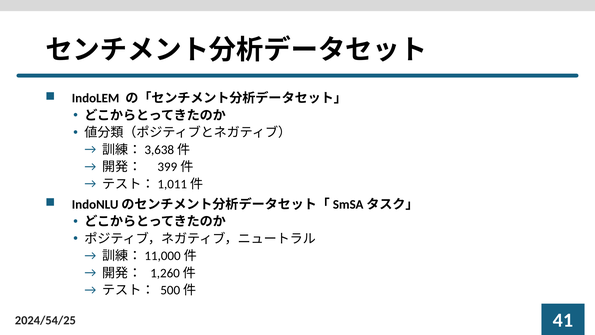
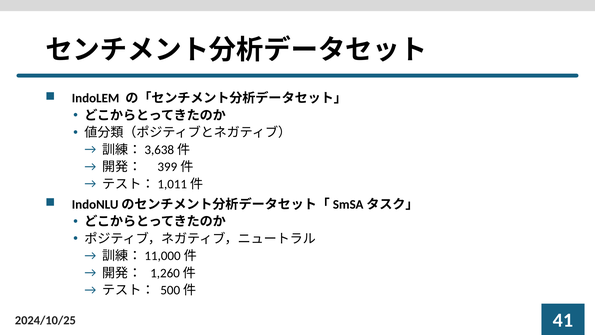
2024/54/25: 2024/54/25 -> 2024/10/25 (45, 320)
